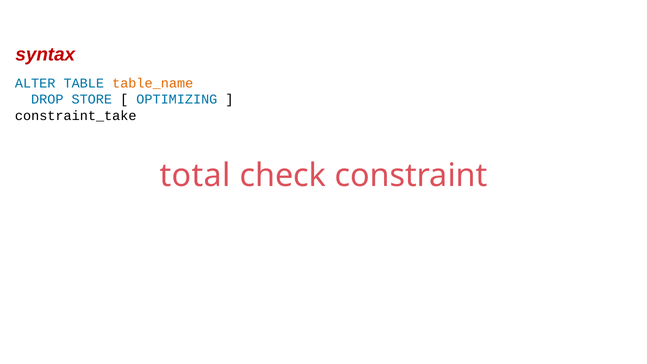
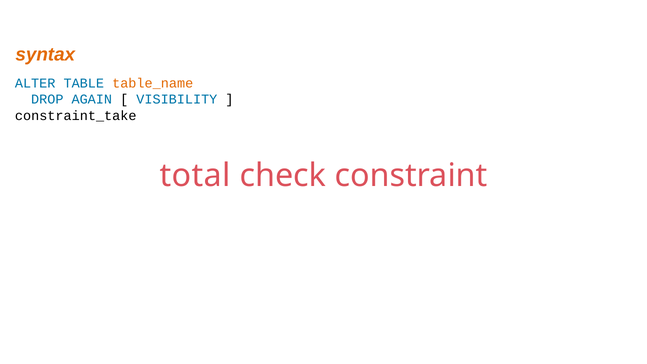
syntax colour: red -> orange (45, 55)
STORE: STORE -> AGAIN (92, 99)
OPTIMIZING: OPTIMIZING -> VISIBILITY (177, 99)
